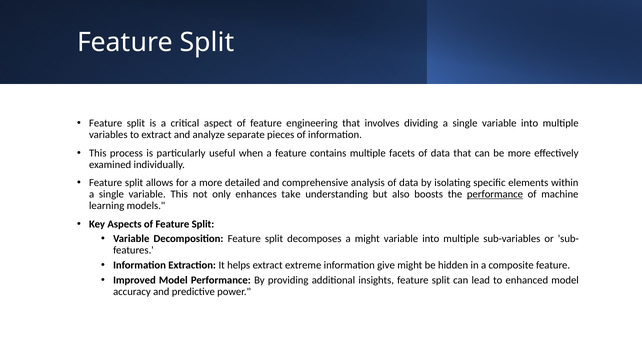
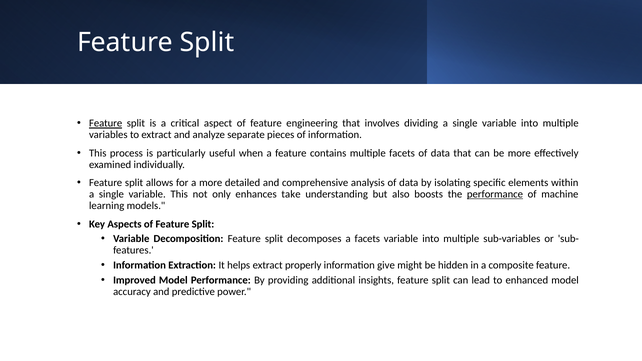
Feature underline: none -> present (106, 123)
a might: might -> facets (367, 239)
extreme: extreme -> properly (303, 265)
